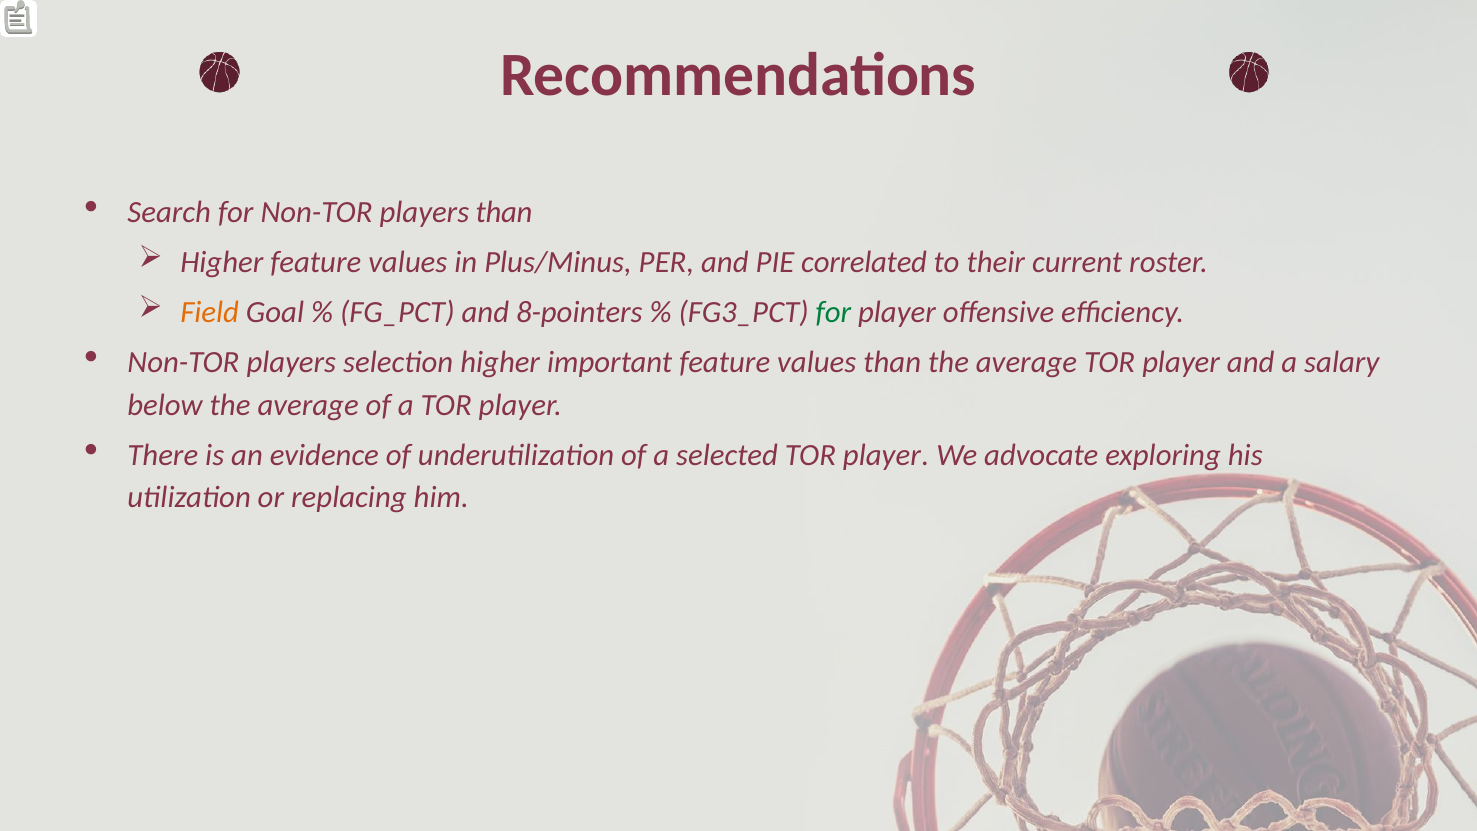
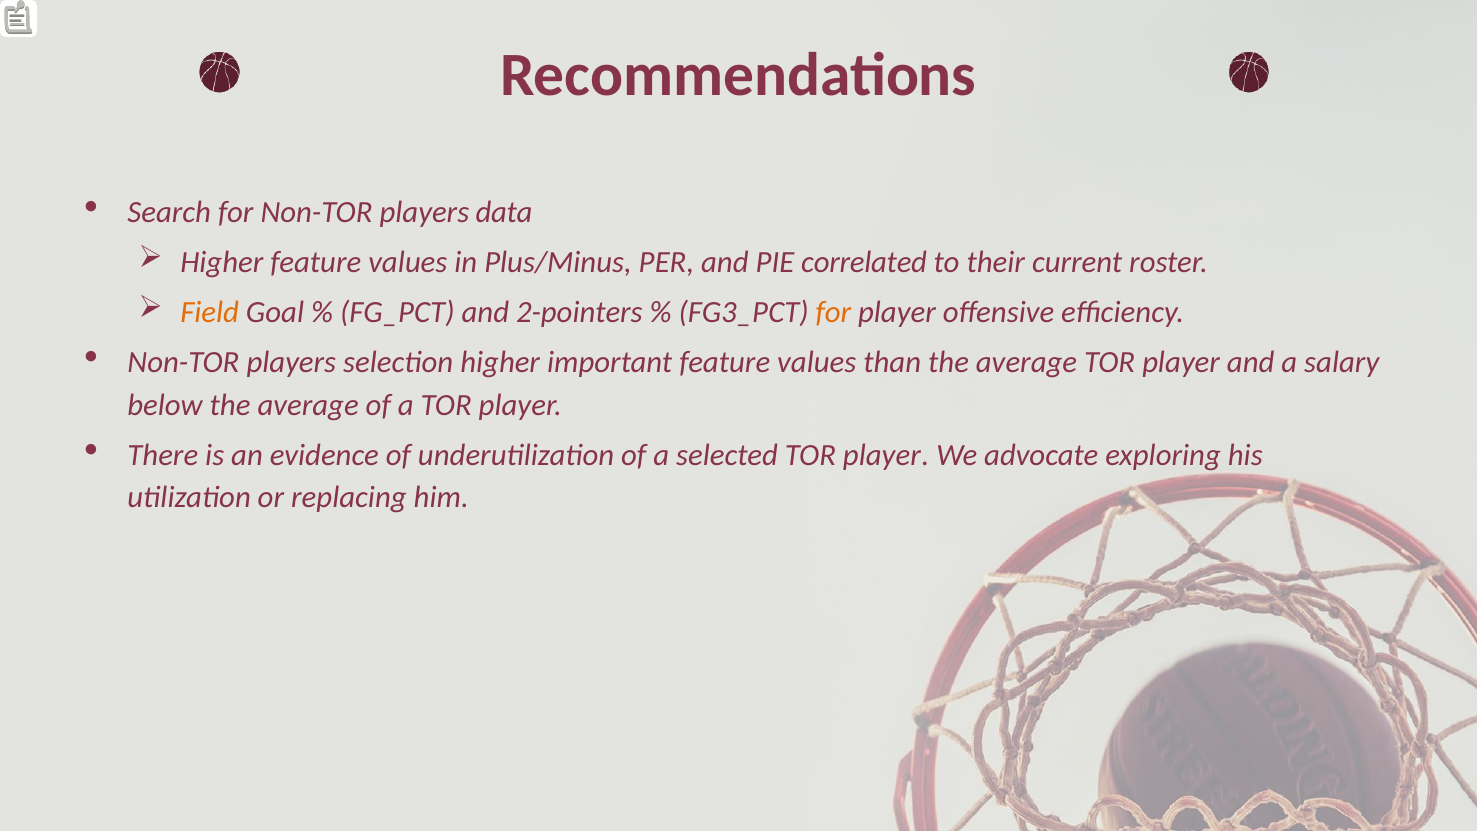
players than: than -> data (504, 212)
8-pointers: 8-pointers -> 2-pointers (579, 313)
for colour: green -> orange (833, 313)
